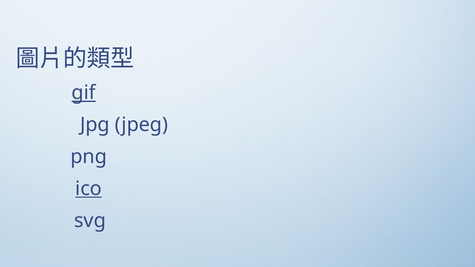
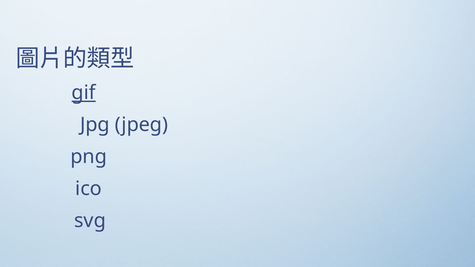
ico underline: present -> none (89, 189)
